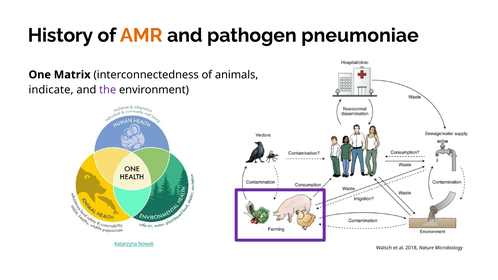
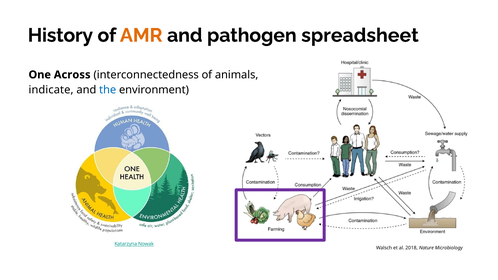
pneumoniae: pneumoniae -> spreadsheet (360, 35)
Matrix: Matrix -> Across (72, 75)
the colour: purple -> blue (108, 90)
